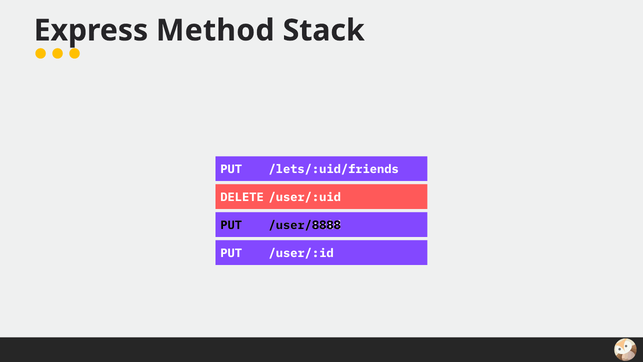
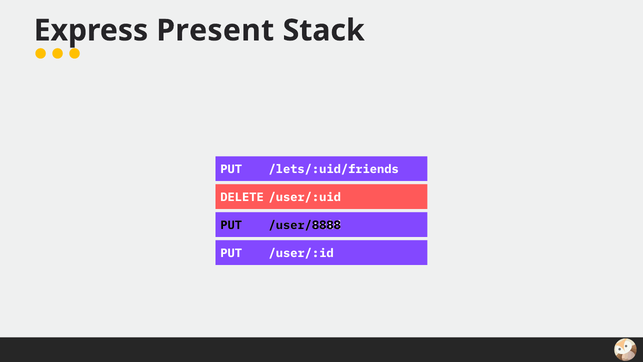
Method: Method -> Present (215, 30)
